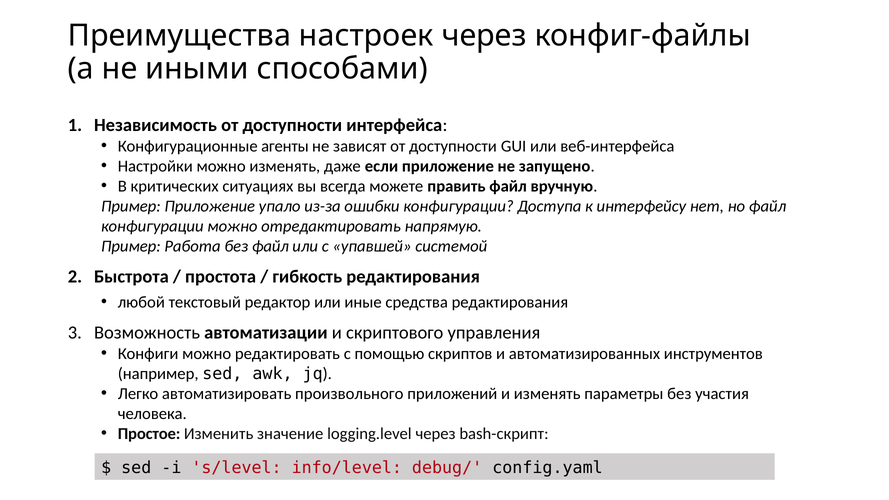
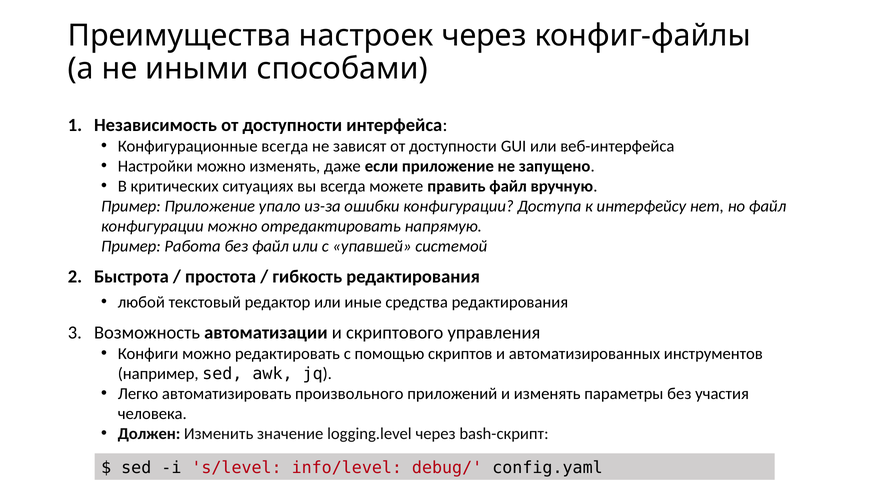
Конфигурационные агенты: агенты -> всегда (285, 146)
Простое: Простое -> Должен (149, 434)
